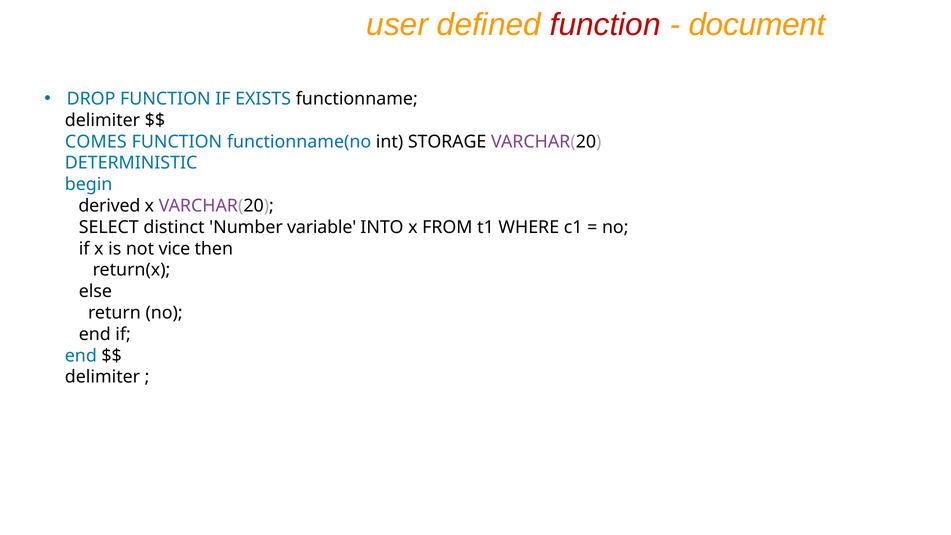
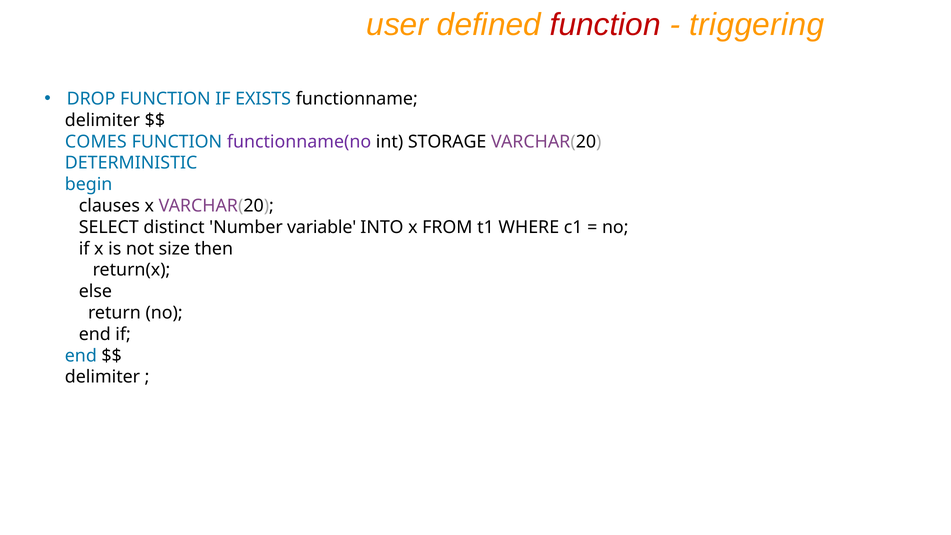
document: document -> triggering (757, 25)
functionname(no colour: blue -> purple (299, 142)
derived: derived -> clauses (109, 206)
vice: vice -> size (174, 249)
